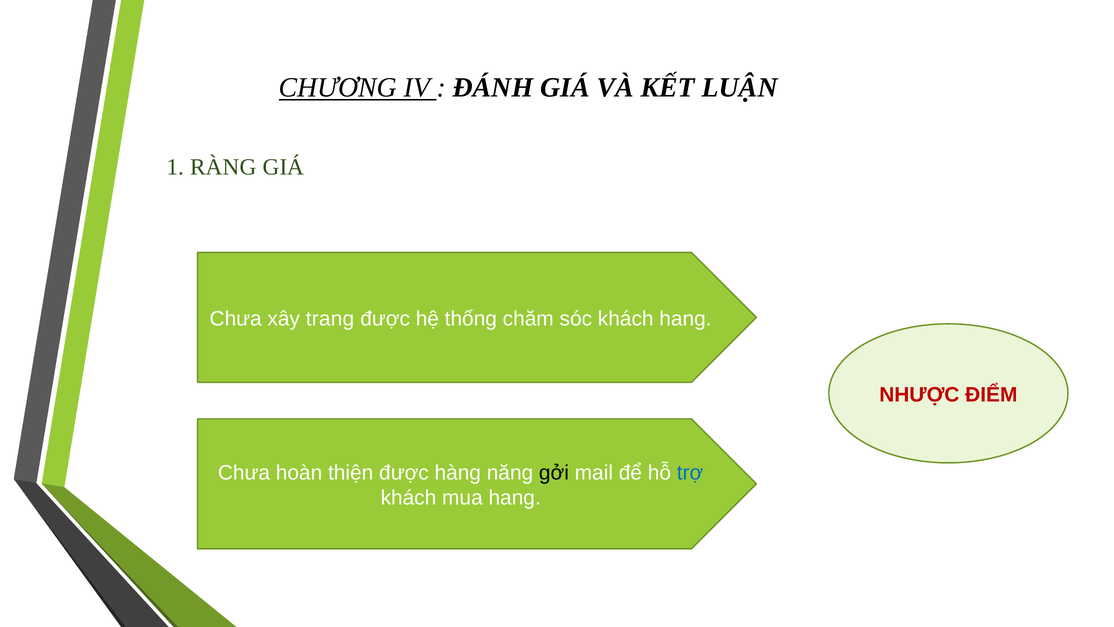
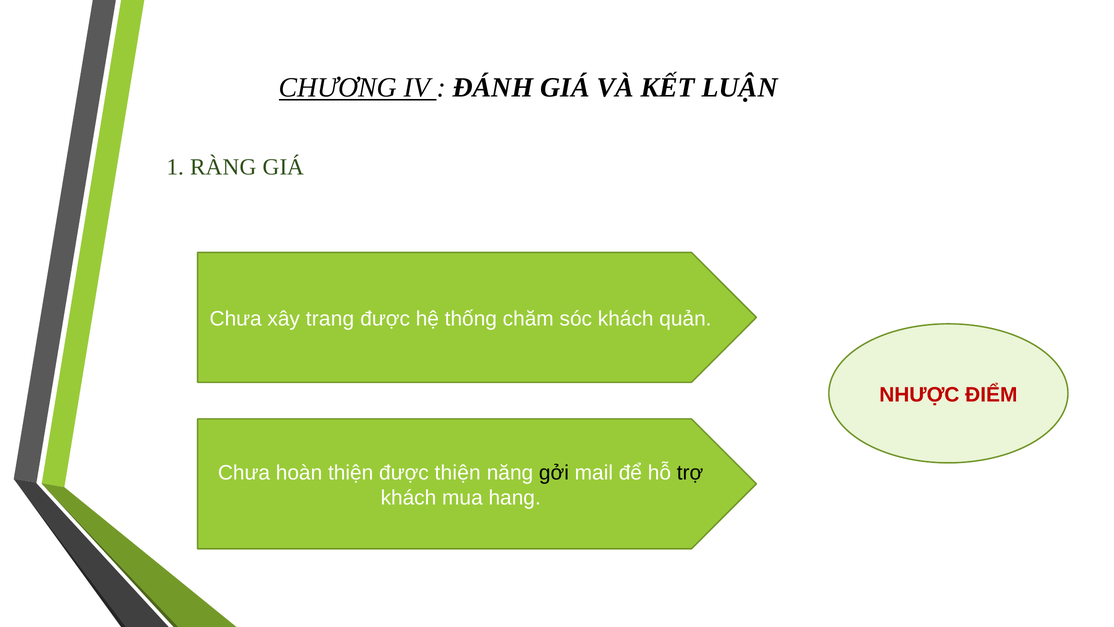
khách hang: hang -> quản (685, 319)
được hàng: hàng -> thiện (458, 472)
trợ colour: blue -> black (690, 472)
